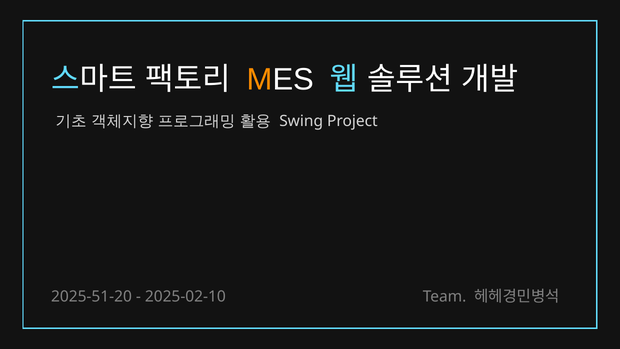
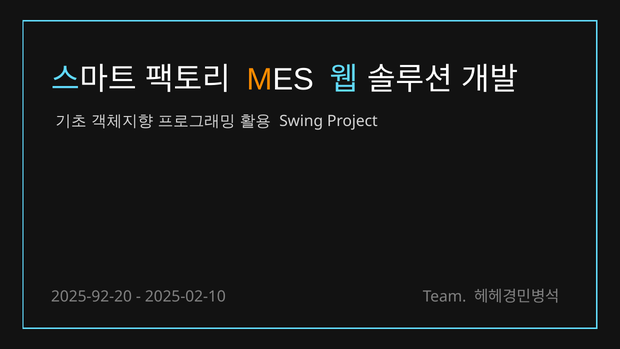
2025-51-20: 2025-51-20 -> 2025-92-20 (91, 297)
